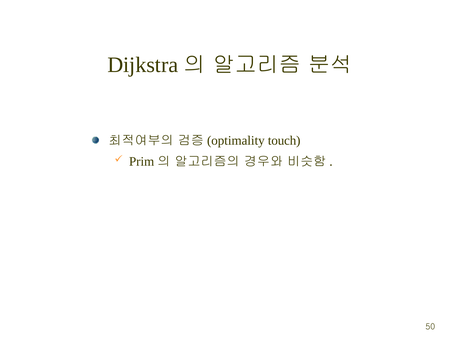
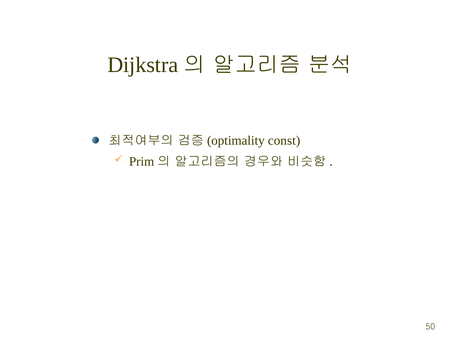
touch: touch -> const (284, 141)
